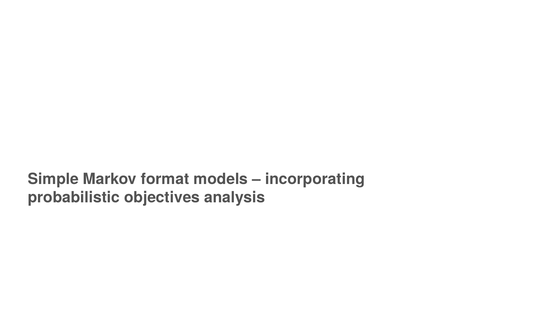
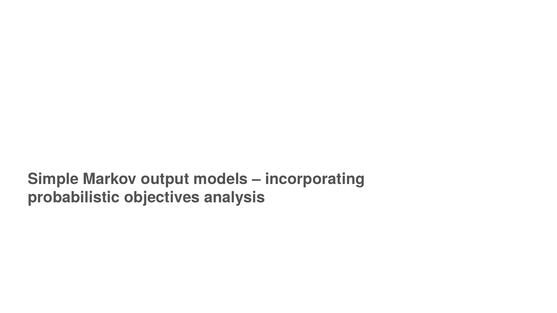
format: format -> output (165, 179)
